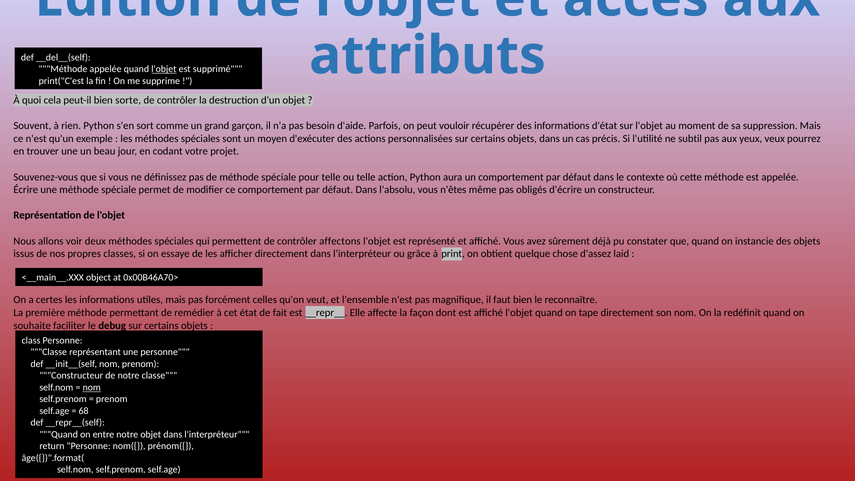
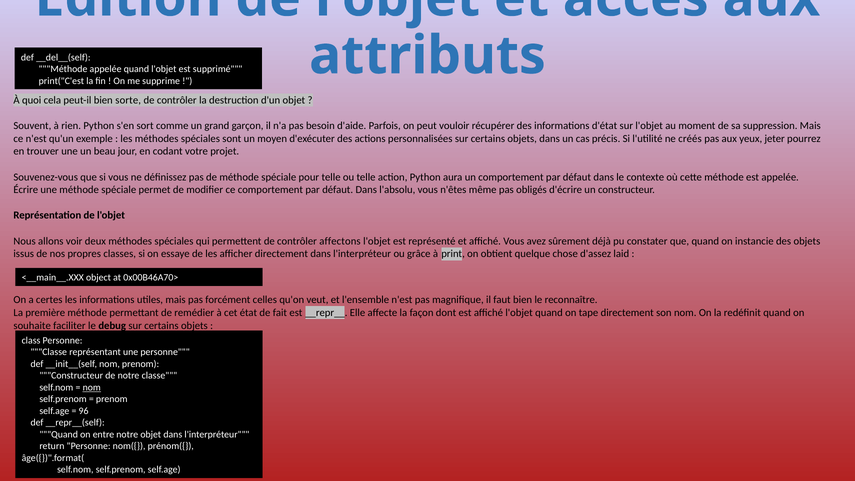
l'objet underline: present -> none (164, 69)
subtil: subtil -> créés (690, 138)
veux: veux -> jeter (775, 138)
68: 68 -> 96 (84, 411)
